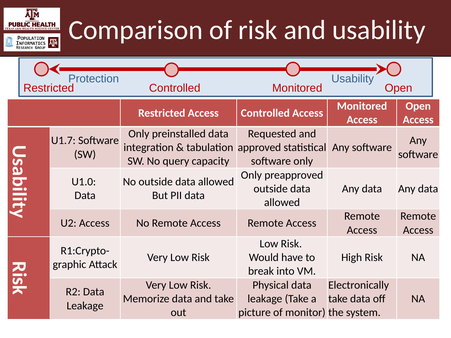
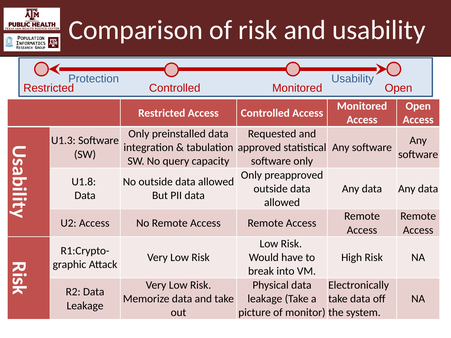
U1.7: U1.7 -> U1.3 (63, 141)
U1.0: U1.0 -> U1.8 (84, 182)
